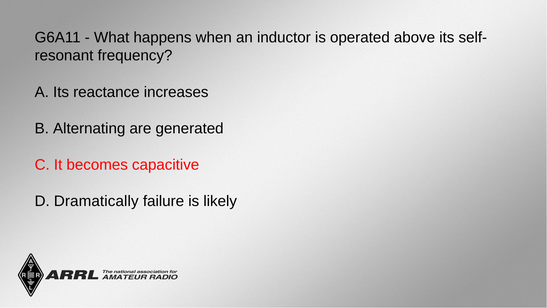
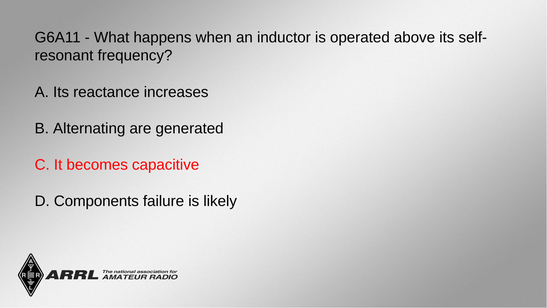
Dramatically: Dramatically -> Components (96, 201)
